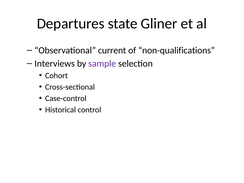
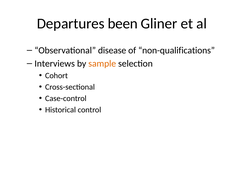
state: state -> been (123, 24)
current: current -> disease (112, 50)
sample colour: purple -> orange (102, 64)
